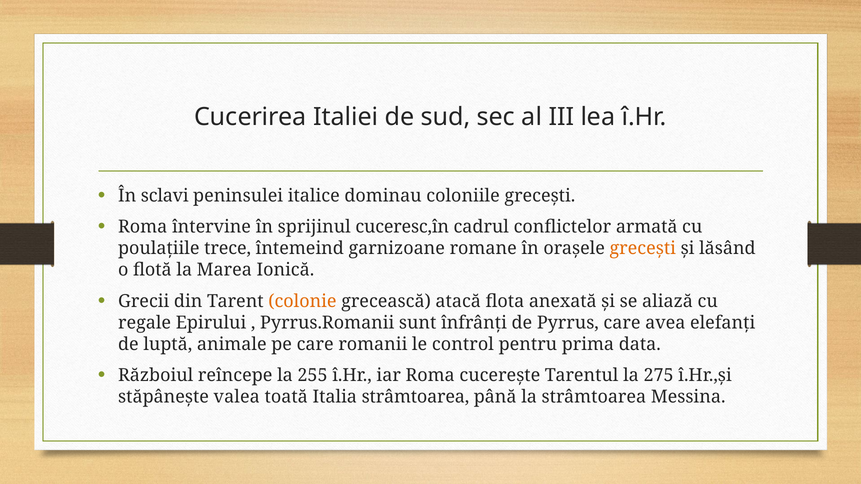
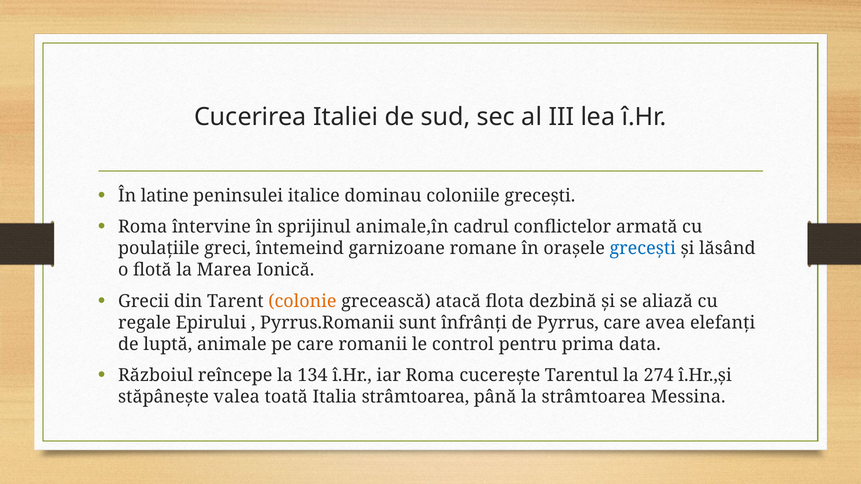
sclavi: sclavi -> latine (165, 196)
cuceresc,în: cuceresc,în -> animale,în (402, 227)
trece: trece -> greci (228, 249)
grecești colour: orange -> blue (643, 249)
anexată: anexată -> dezbină (563, 301)
255: 255 -> 134 (313, 376)
275: 275 -> 274 (659, 376)
